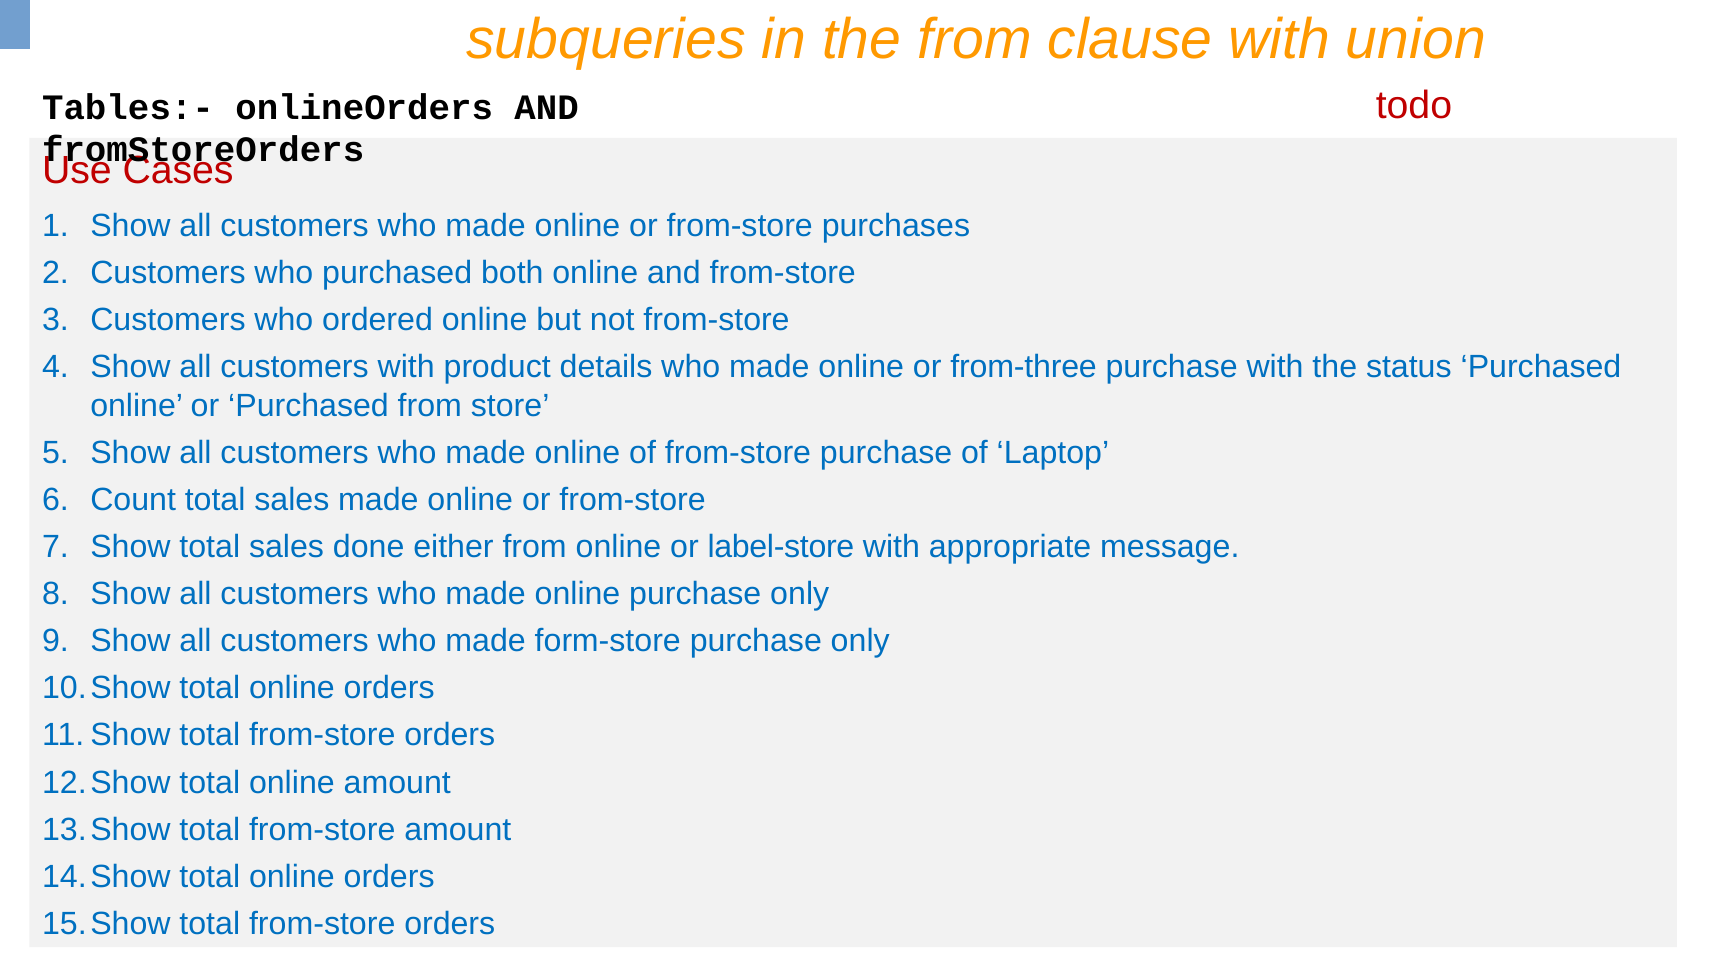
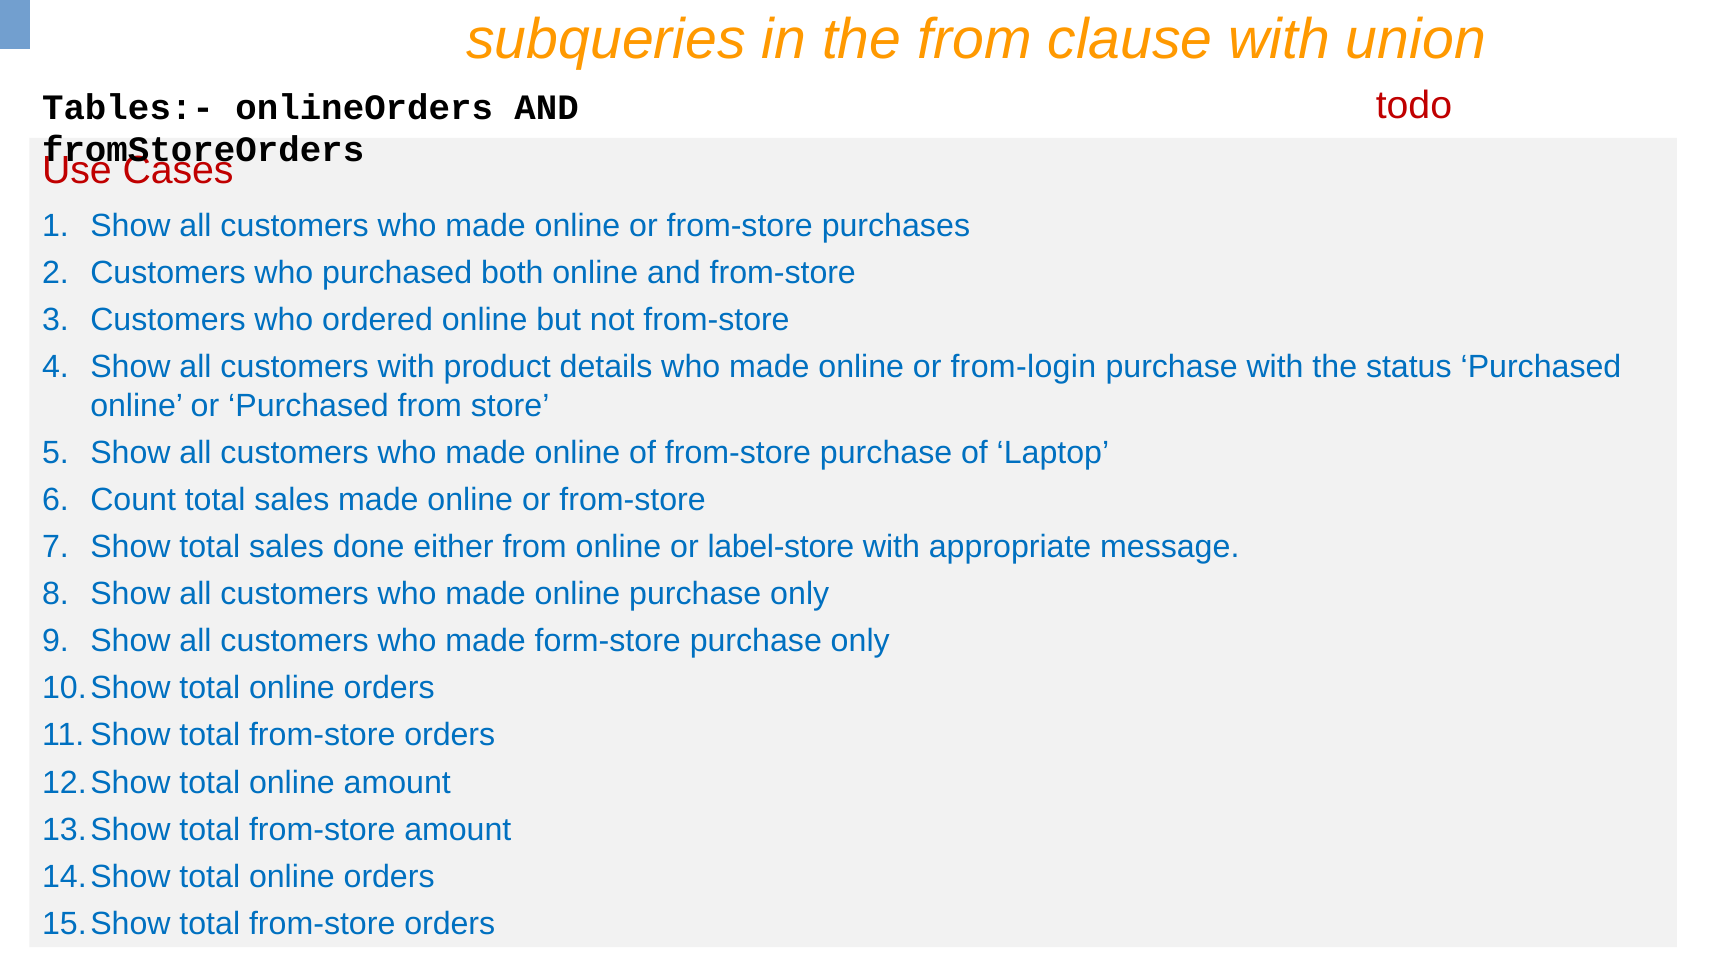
from-three: from-three -> from-login (1023, 367)
